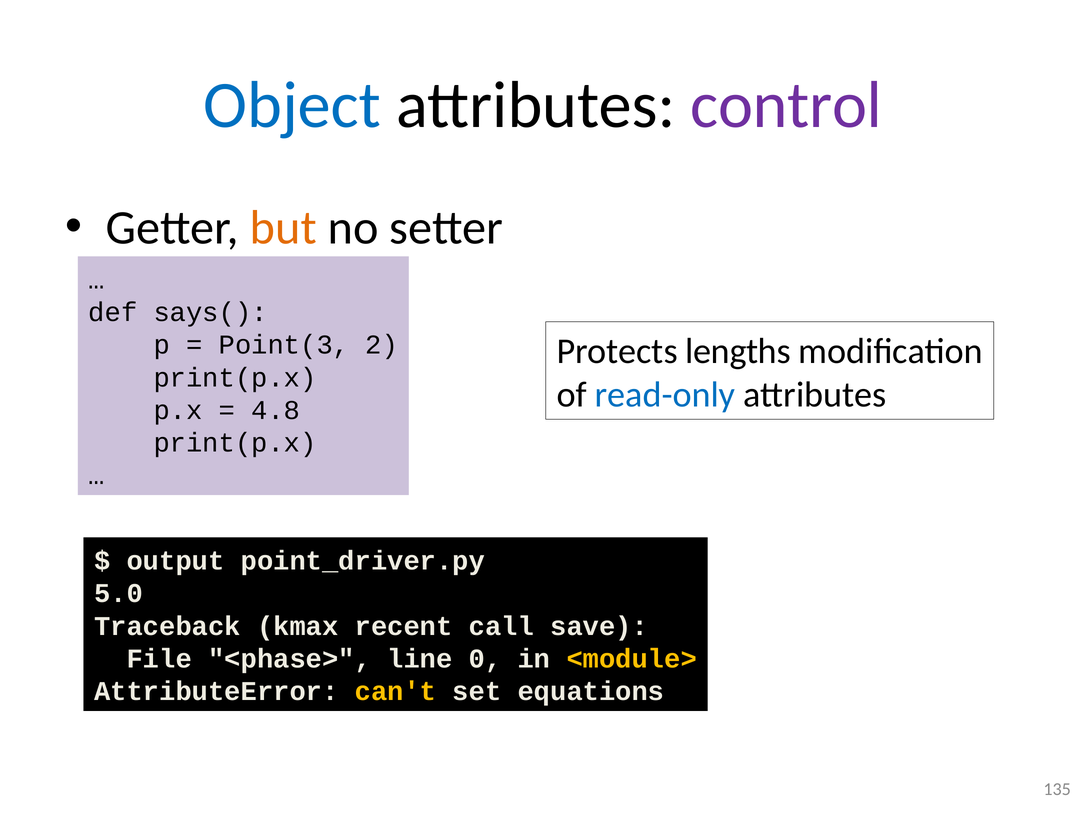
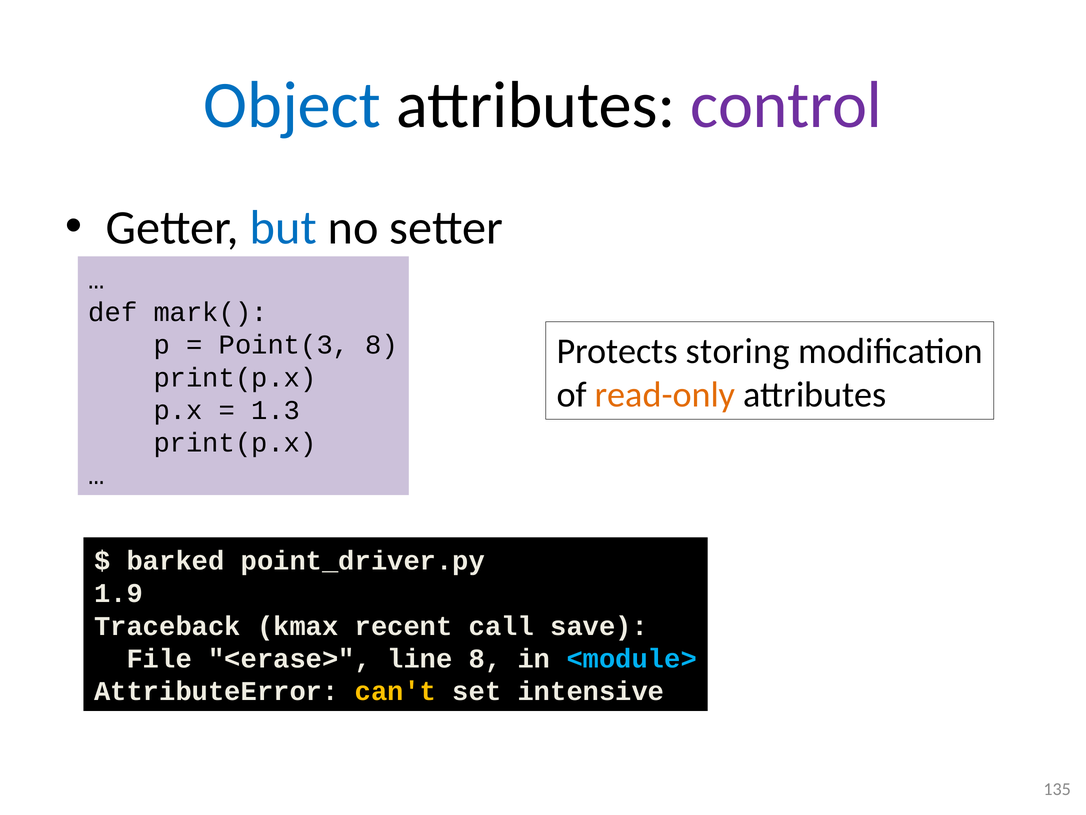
but colour: orange -> blue (283, 228)
says(: says( -> mark( (211, 312)
Point(3 2: 2 -> 8 (382, 345)
lengths: lengths -> storing (738, 351)
read-only colour: blue -> orange (665, 395)
4.8: 4.8 -> 1.3 (276, 410)
output: output -> barked (176, 561)
5.0: 5.0 -> 1.9 (119, 593)
<phase>: <phase> -> <erase> (290, 658)
line 0: 0 -> 8 (485, 658)
<module> colour: yellow -> light blue (632, 658)
equations: equations -> intensive (591, 691)
